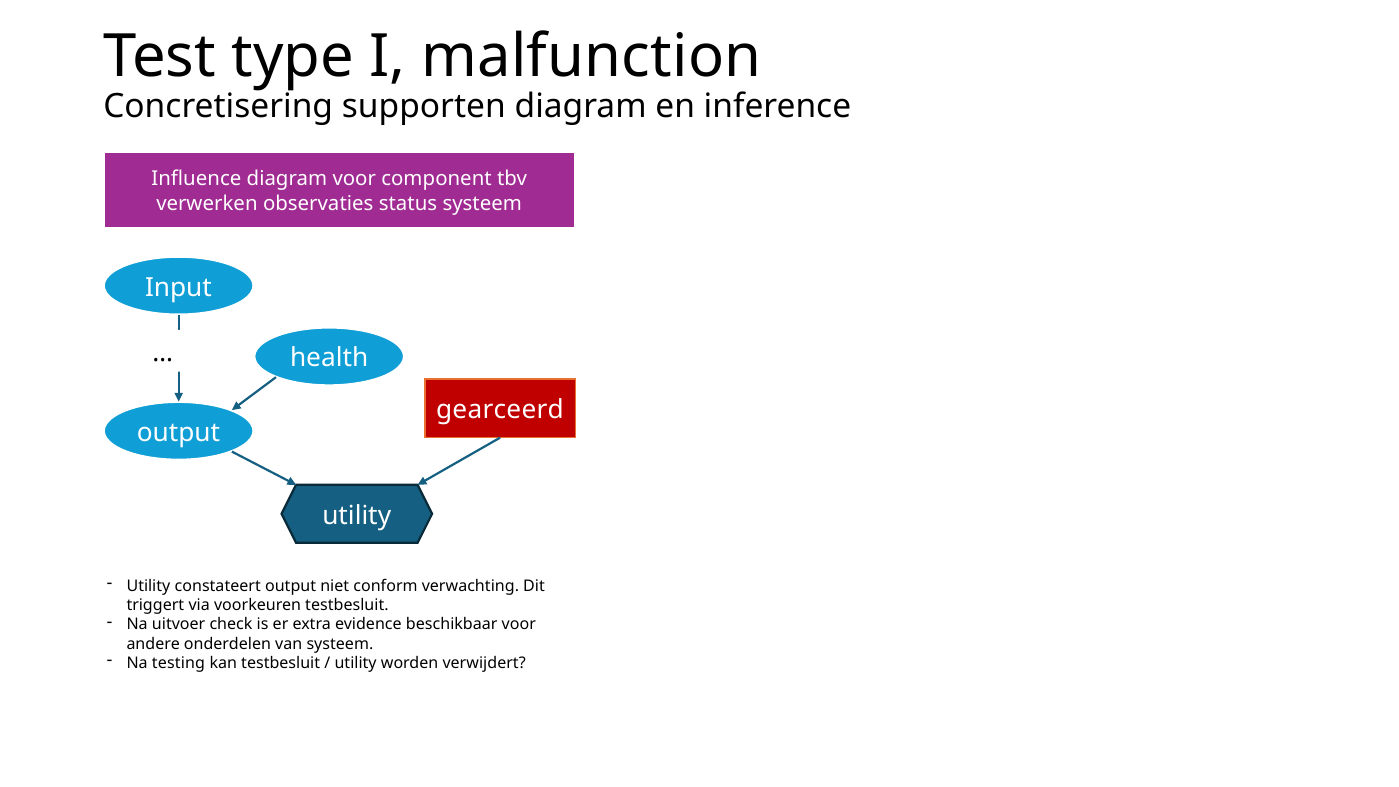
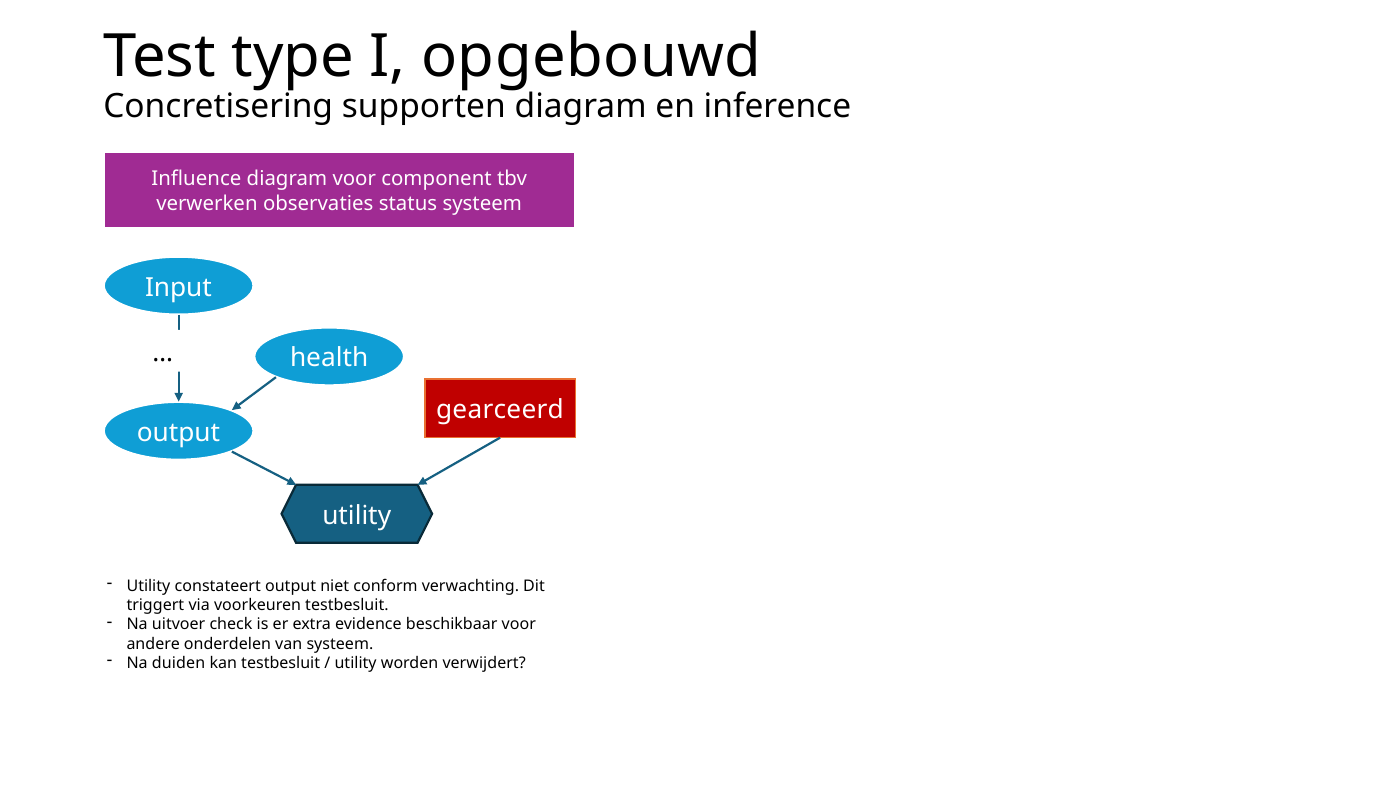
malfunction: malfunction -> opgebouwd (591, 56)
testing: testing -> duiden (179, 663)
